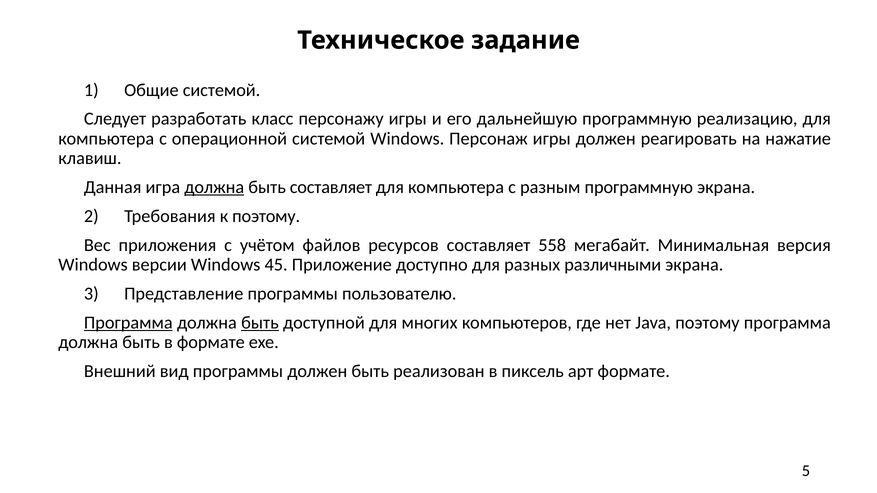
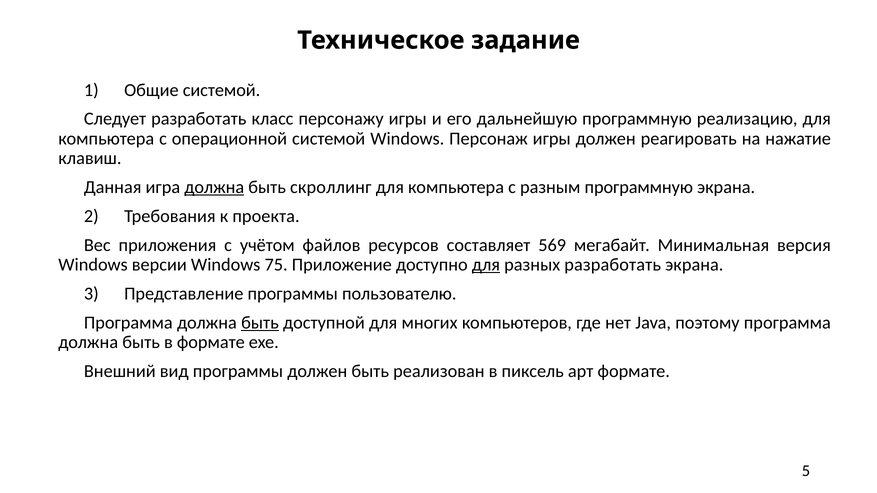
быть составляет: составляет -> скроллинг (331, 187)
к поэтому: поэтому -> проекта (266, 216)
558: 558 -> 569 (552, 245)
45: 45 -> 75 (276, 265)
для underline: none -> present (486, 265)
разных различными: различными -> разработать (613, 265)
Программа underline: present -> none (128, 323)
